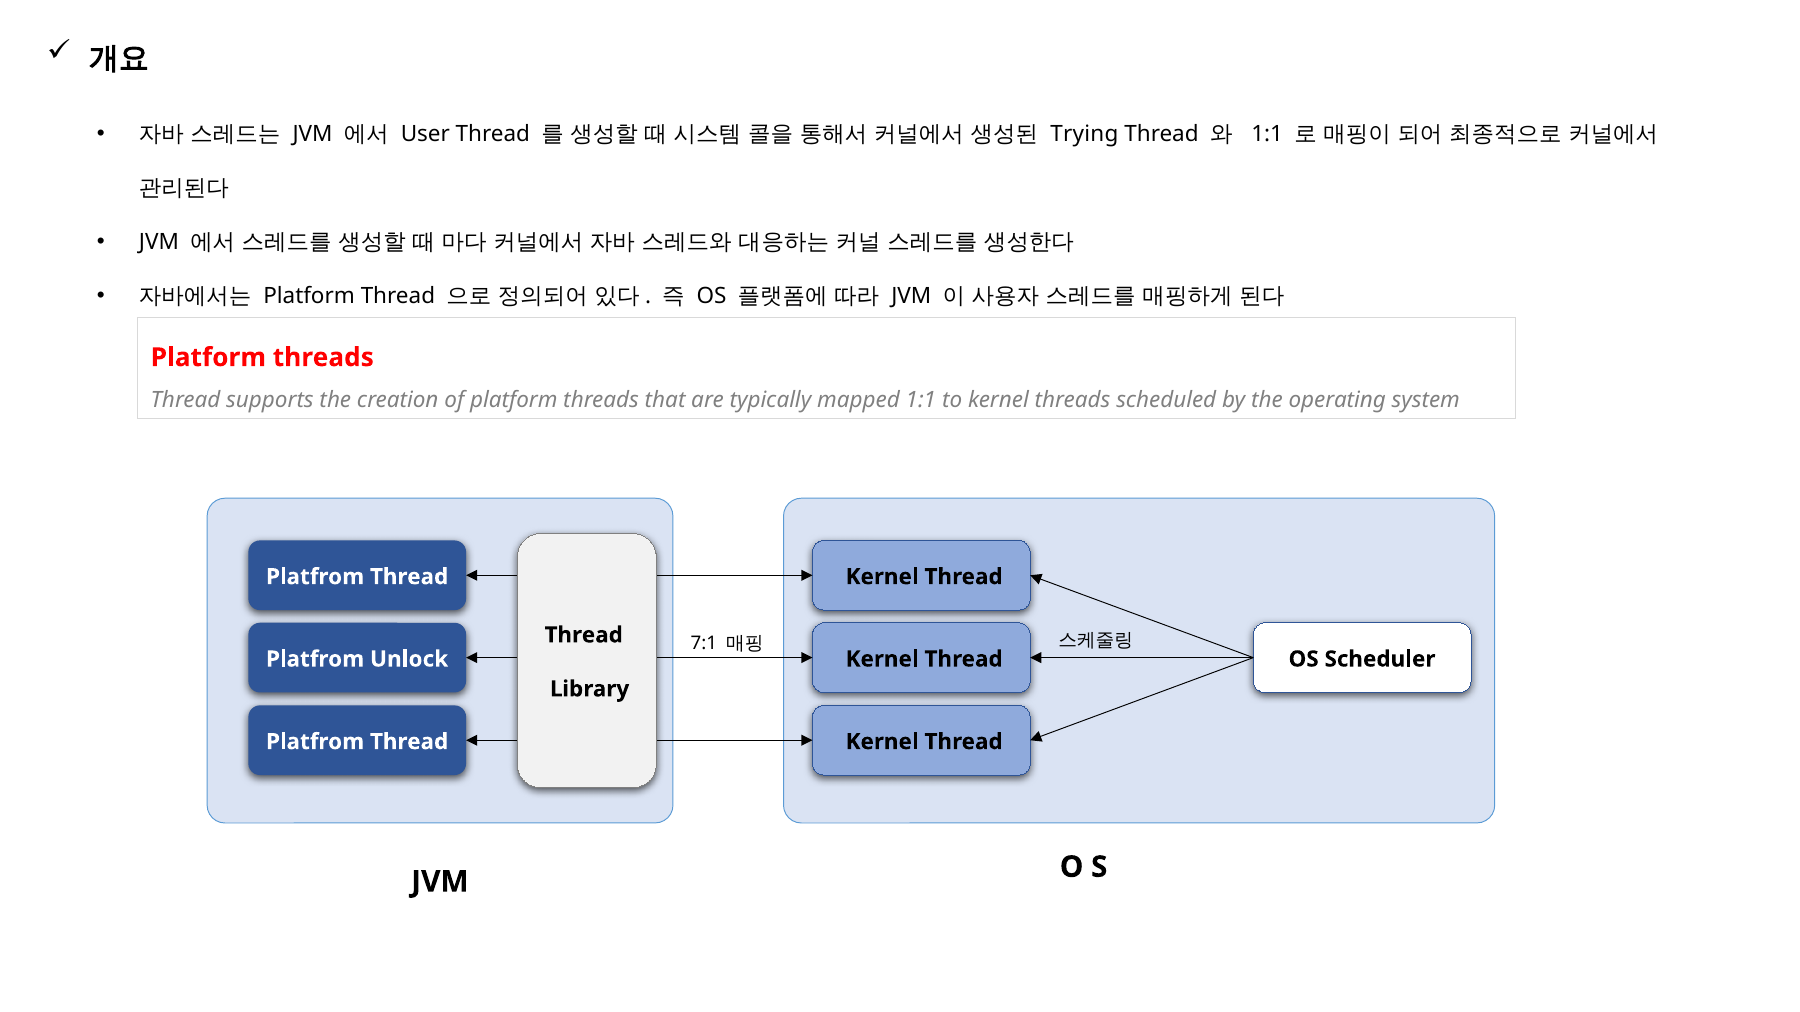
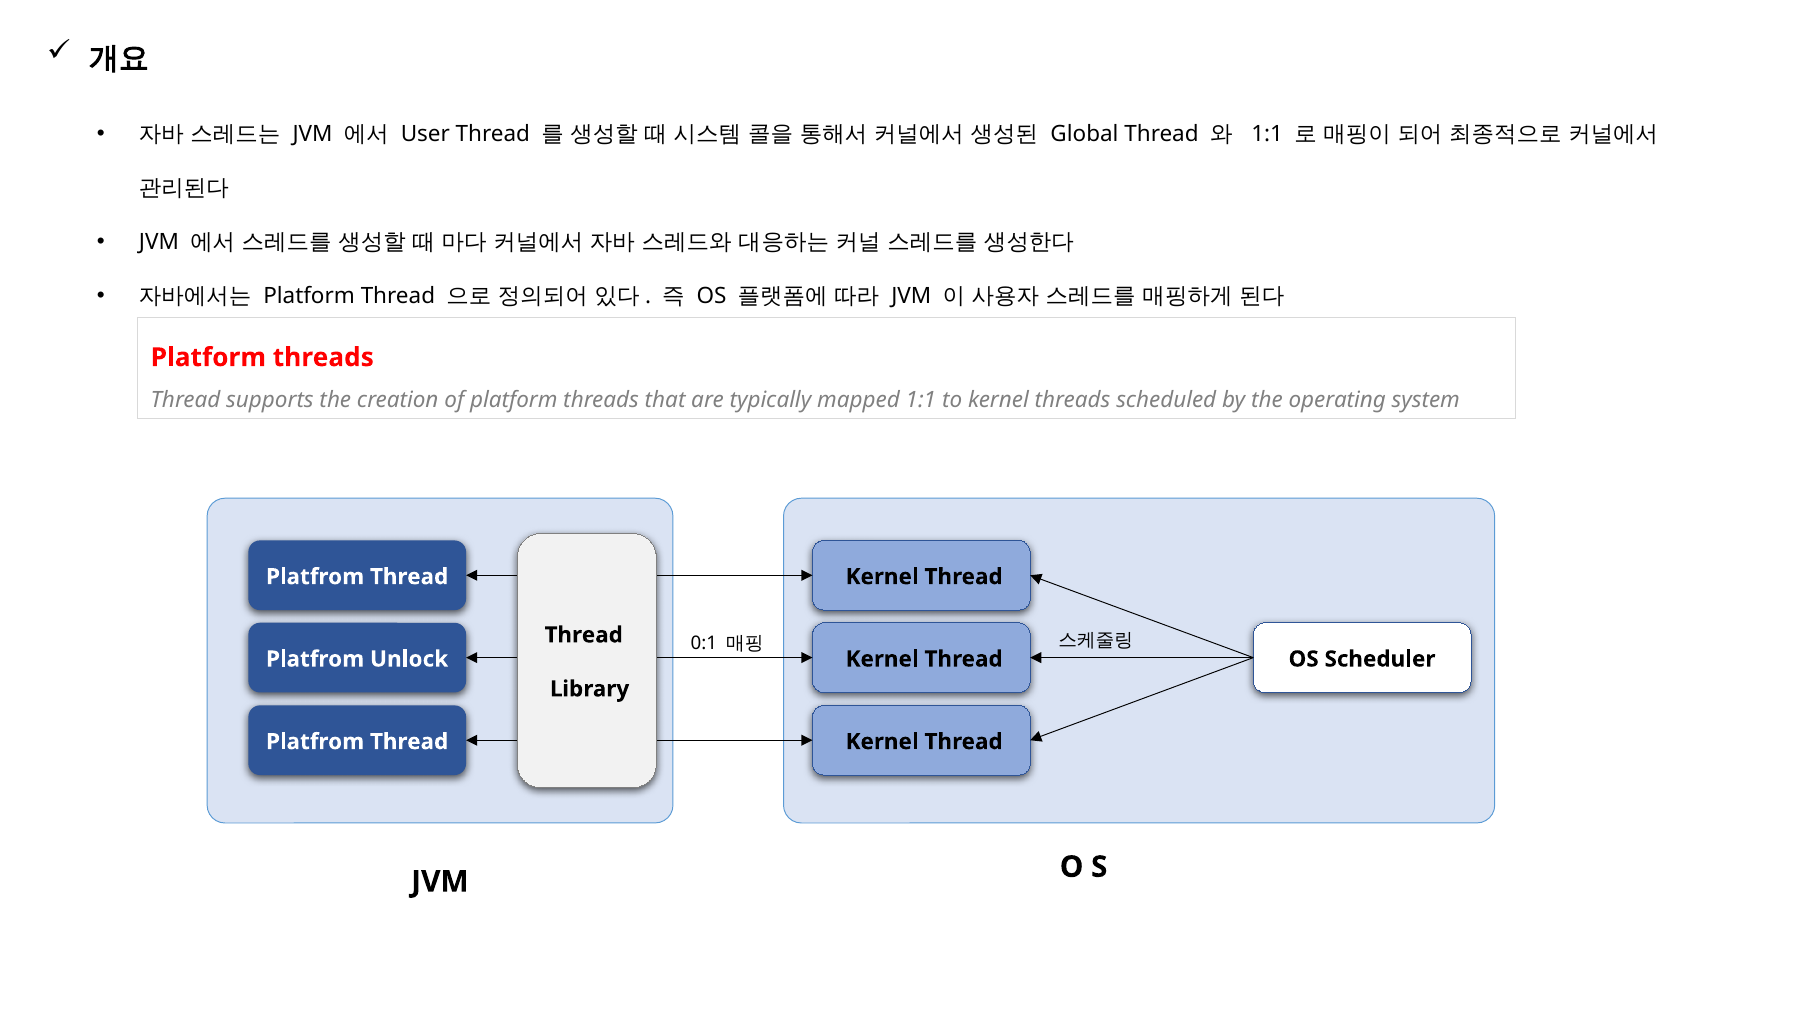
Trying: Trying -> Global (1085, 134)
7:1: 7:1 -> 0:1 (704, 644)
